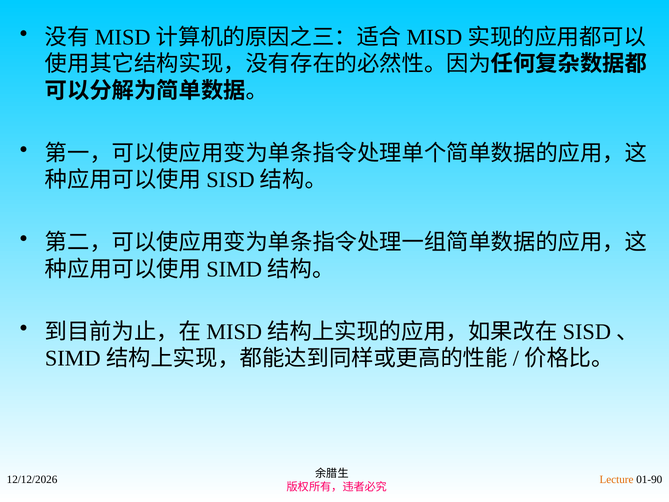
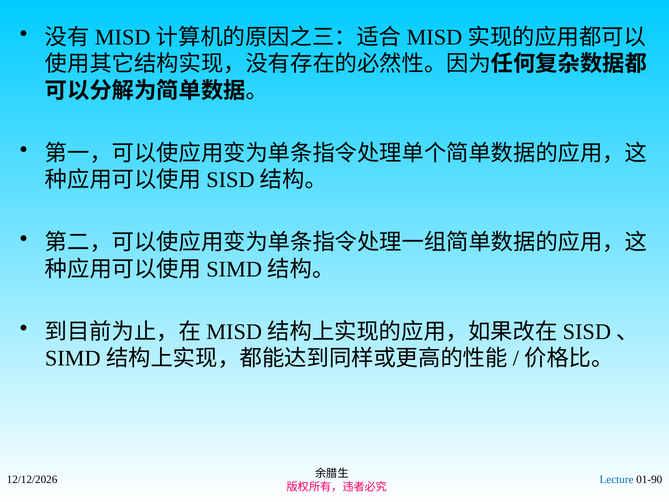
Lecture colour: orange -> blue (616, 479)
